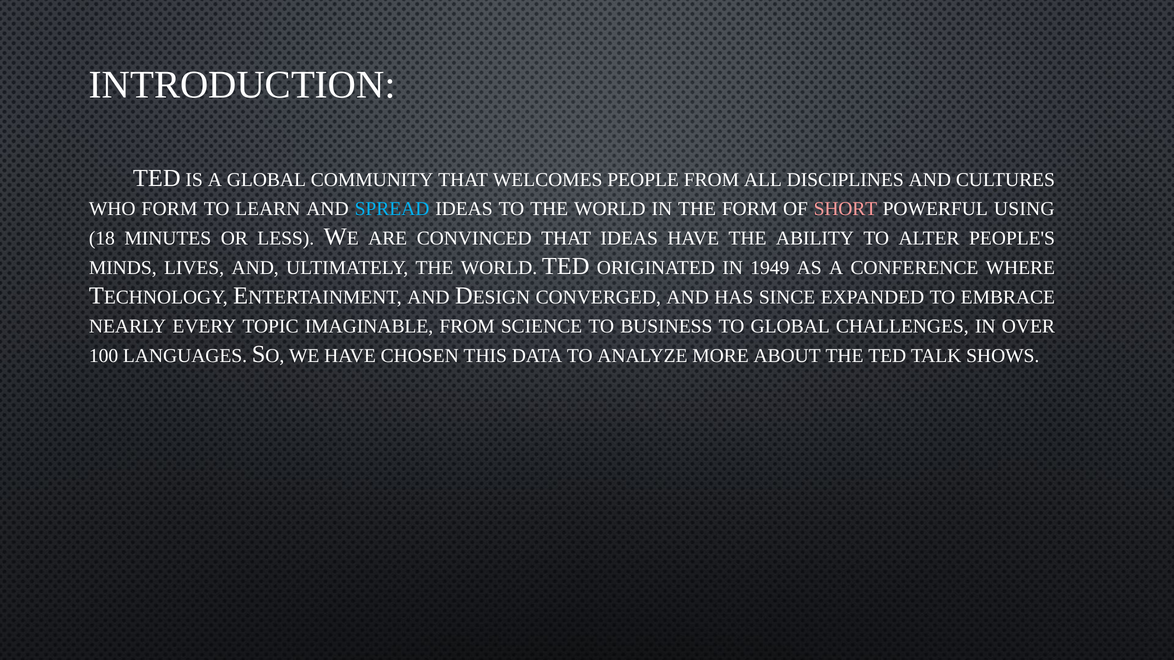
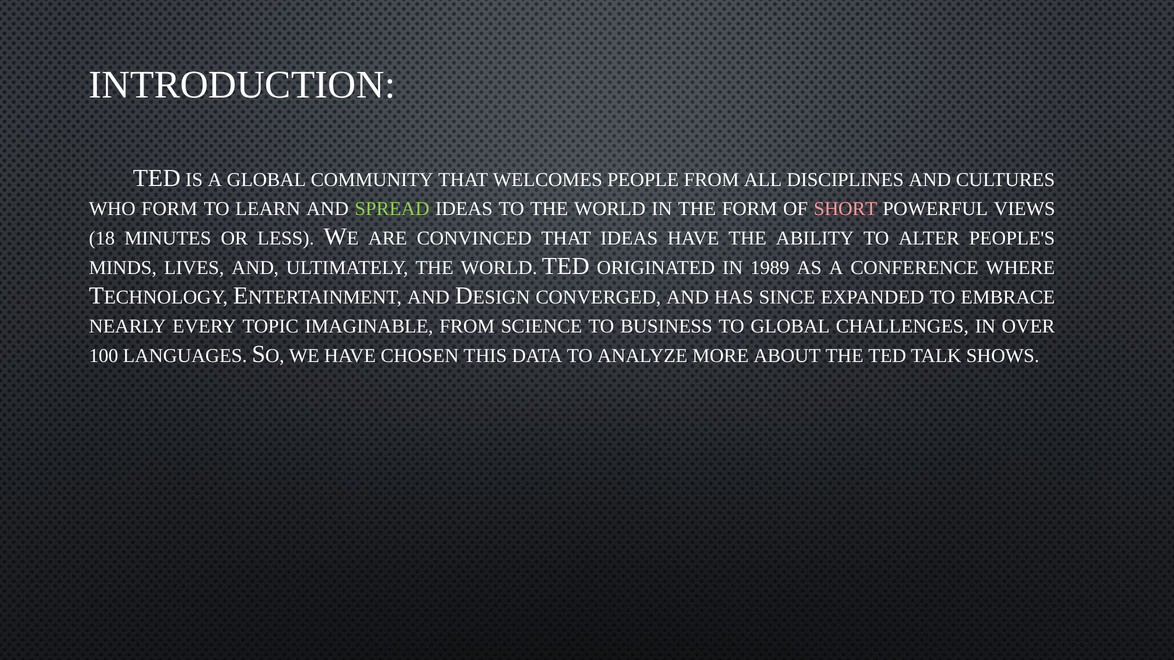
SPREAD colour: light blue -> light green (392, 209)
USING: USING -> VIEWS (1024, 209)
1949: 1949 -> 1989 (770, 268)
